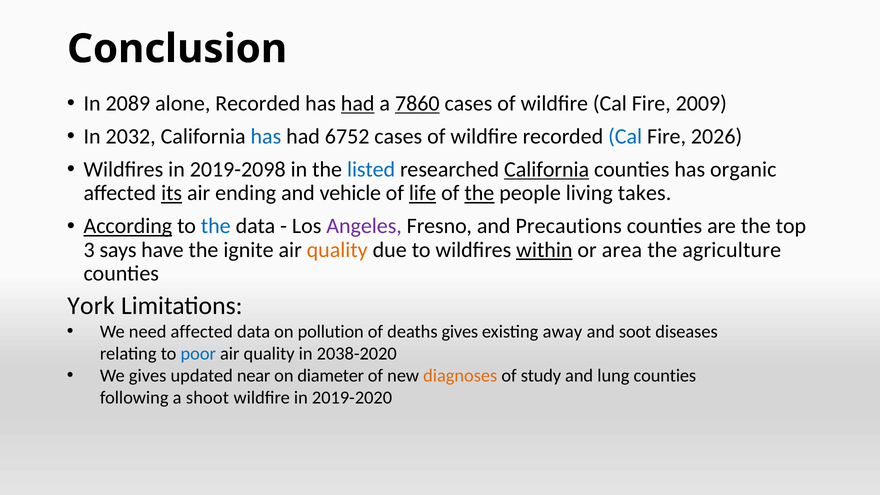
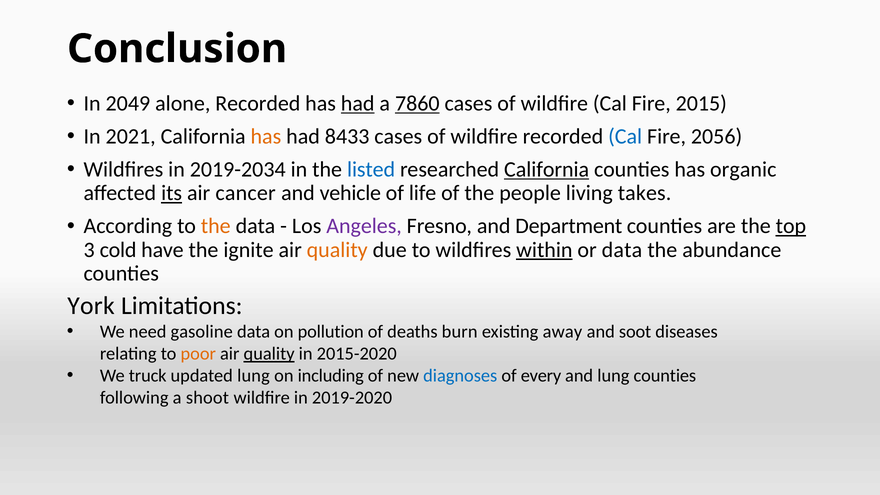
2089: 2089 -> 2049 (128, 104)
2009: 2009 -> 2015 (701, 104)
2032: 2032 -> 2021 (131, 137)
has colour: blue -> orange (266, 137)
6752: 6752 -> 8433 (347, 137)
2026: 2026 -> 2056 (717, 137)
2019-2098: 2019-2098 -> 2019-2034 (238, 169)
ending: ending -> cancer (246, 193)
life underline: present -> none (423, 193)
the underline: present -> none (479, 193)
According underline: present -> none (128, 226)
the colour: blue -> orange (216, 226)
Precautions: Precautions -> Department (569, 226)
top underline: none -> present (791, 226)
says: says -> cold (118, 250)
or area: area -> data (622, 250)
agriculture: agriculture -> abundance (732, 250)
need affected: affected -> gasoline (202, 332)
deaths gives: gives -> burn (460, 332)
poor colour: blue -> orange (198, 354)
quality underline: none -> present (269, 354)
2038-2020: 2038-2020 -> 2015-2020 (357, 354)
We gives: gives -> truck (148, 376)
updated near: near -> lung (253, 376)
diameter: diameter -> including (331, 376)
diagnoses colour: orange -> blue (460, 376)
study: study -> every (541, 376)
